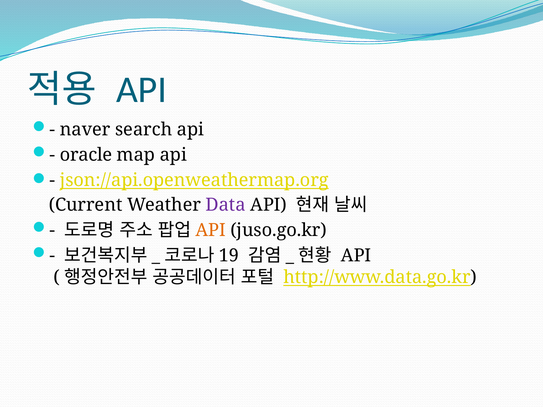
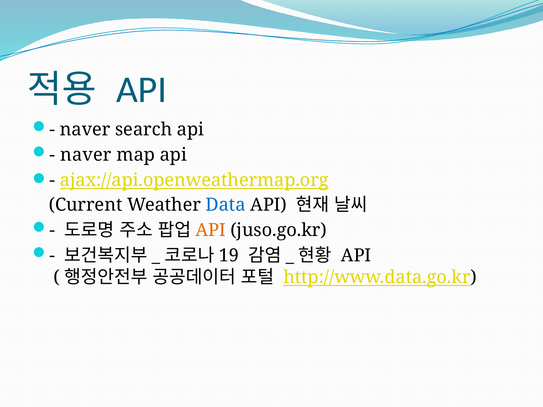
oracle: oracle -> naver (86, 155)
json://api.openweathermap.org: json://api.openweathermap.org -> ajax://api.openweathermap.org (194, 180)
Data colour: purple -> blue (226, 205)
